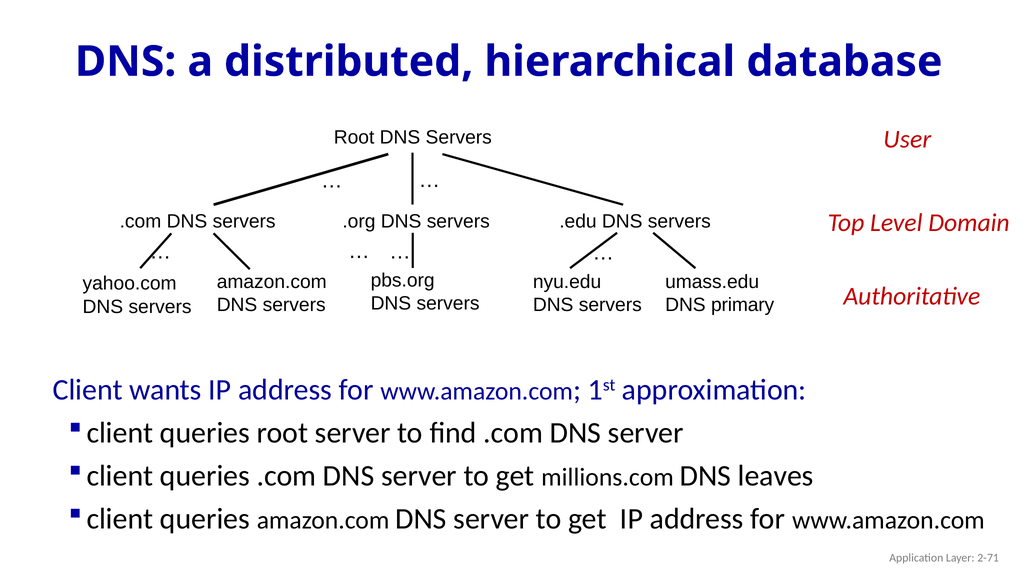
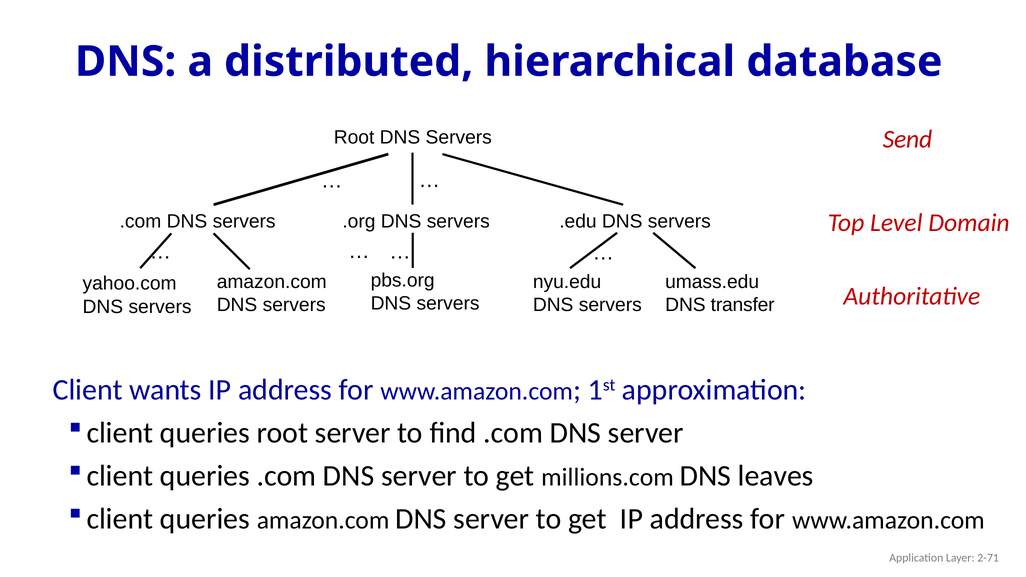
User: User -> Send (907, 139)
primary: primary -> transfer (743, 305)
